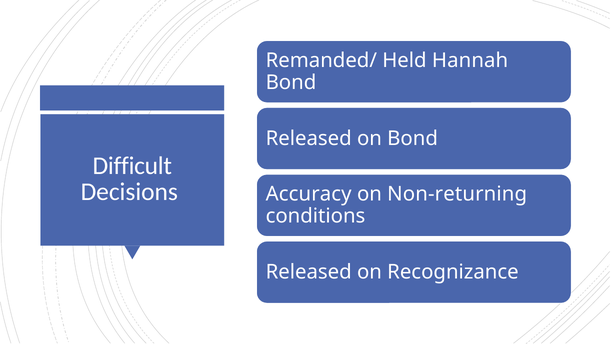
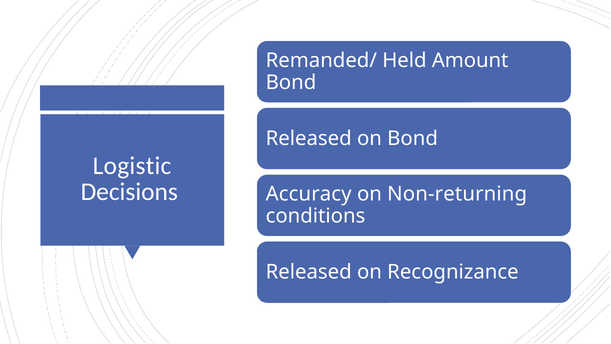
Hannah: Hannah -> Amount (470, 60)
Difficult: Difficult -> Logistic (132, 166)
